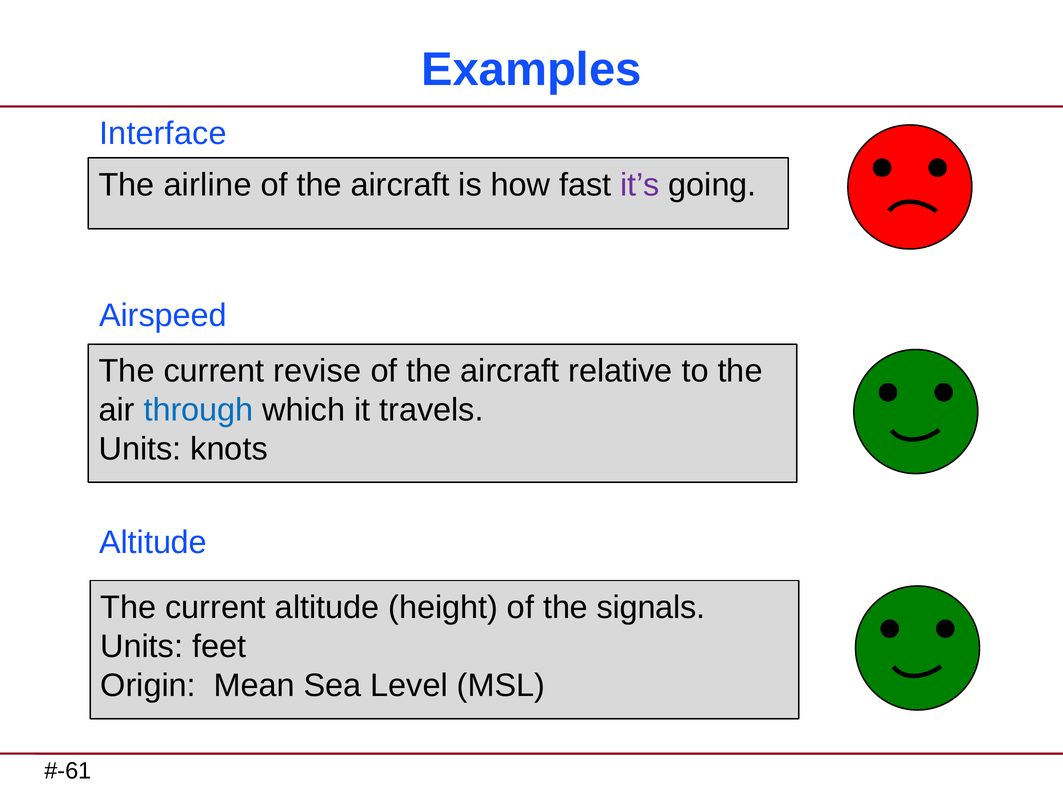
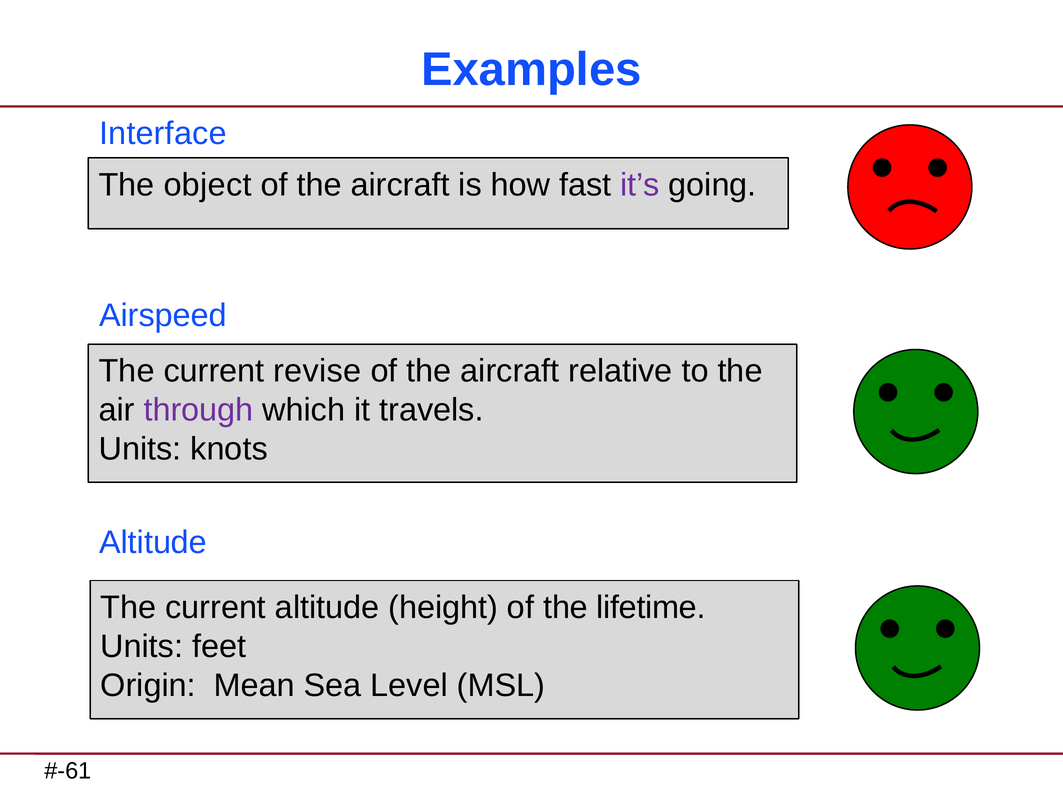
airline: airline -> object (208, 185)
through colour: blue -> purple (199, 410)
signals: signals -> lifetime (651, 607)
